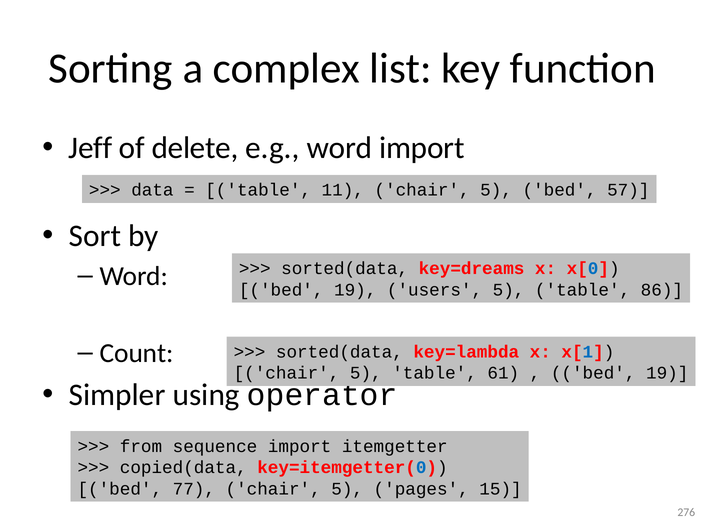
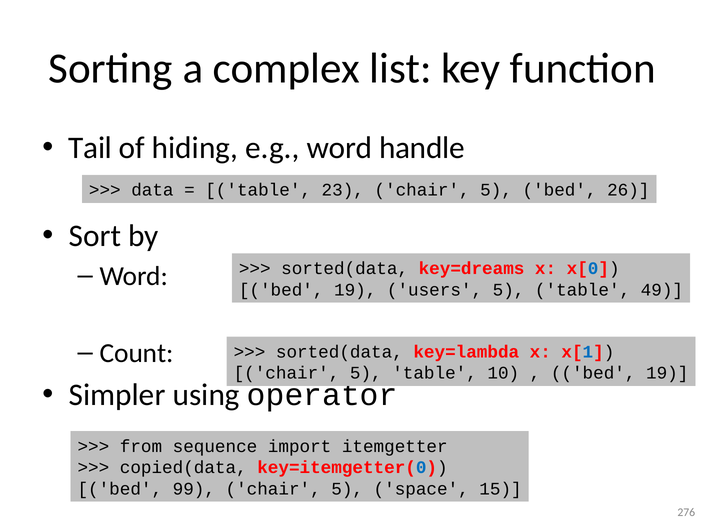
Jeff: Jeff -> Tail (90, 148)
delete: delete -> hiding (195, 148)
word import: import -> handle (422, 148)
11: 11 -> 23 (343, 190)
57: 57 -> 26 (628, 190)
86: 86 -> 49 (662, 290)
61: 61 -> 10 (503, 373)
77: 77 -> 99 (194, 488)
pages: pages -> space (421, 488)
